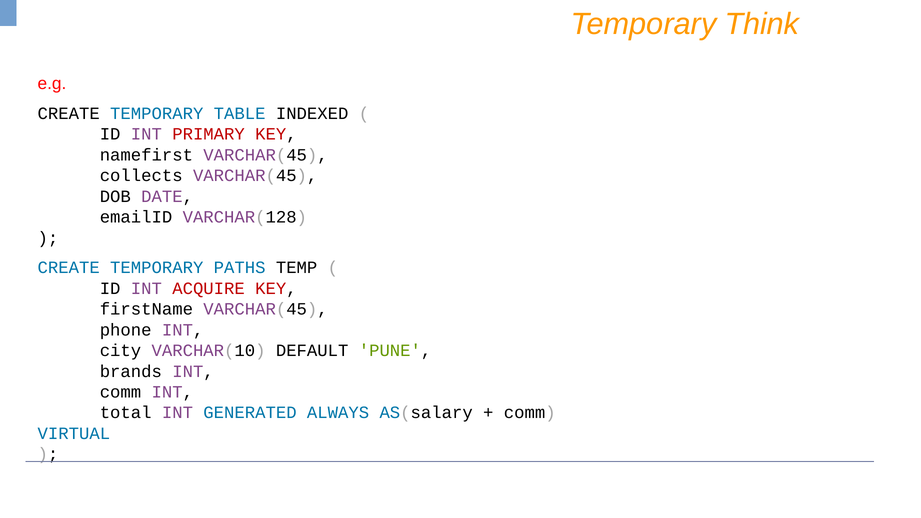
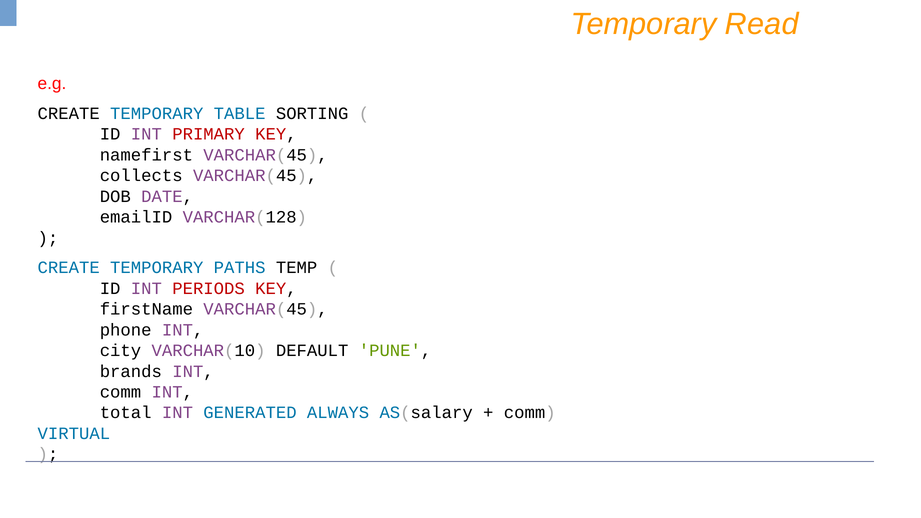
Think: Think -> Read (762, 24)
INDEXED: INDEXED -> SORTING (312, 113)
ACQUIRE: ACQUIRE -> PERIODS (209, 288)
